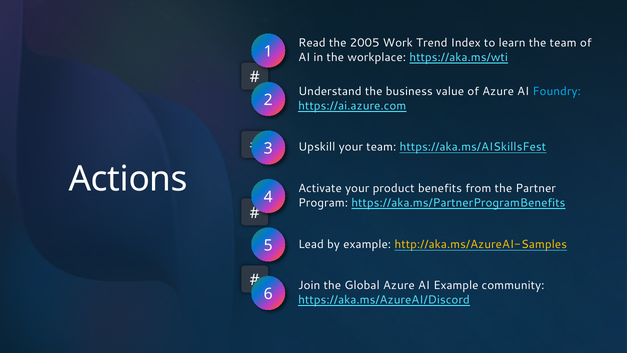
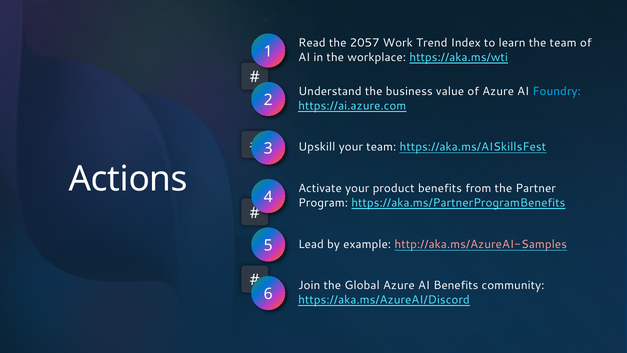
2005: 2005 -> 2057 (365, 43)
http://aka.ms/AzureAI-Samples colour: yellow -> pink (481, 244)
AI Example: Example -> Benefits (456, 285)
